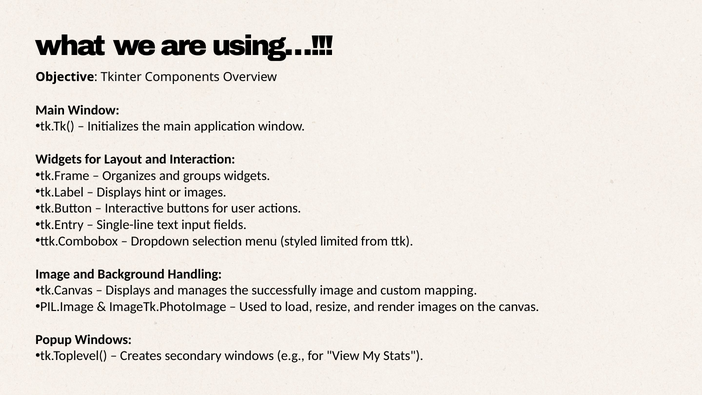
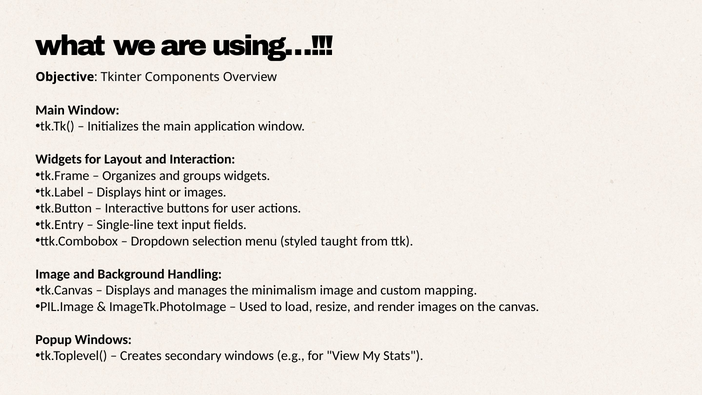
limited: limited -> taught (339, 241)
successfully: successfully -> minimalism (284, 290)
